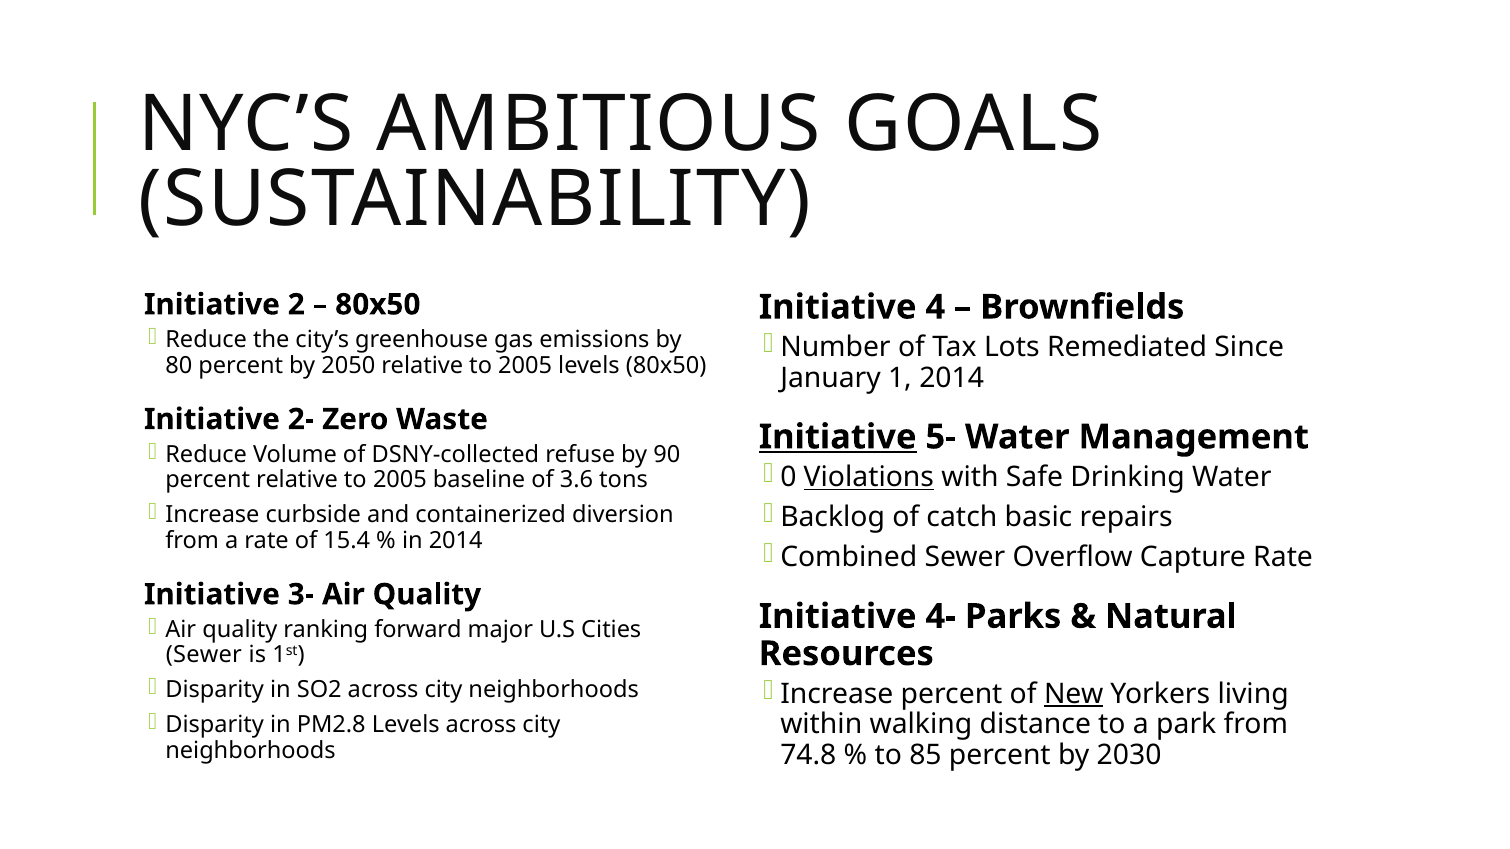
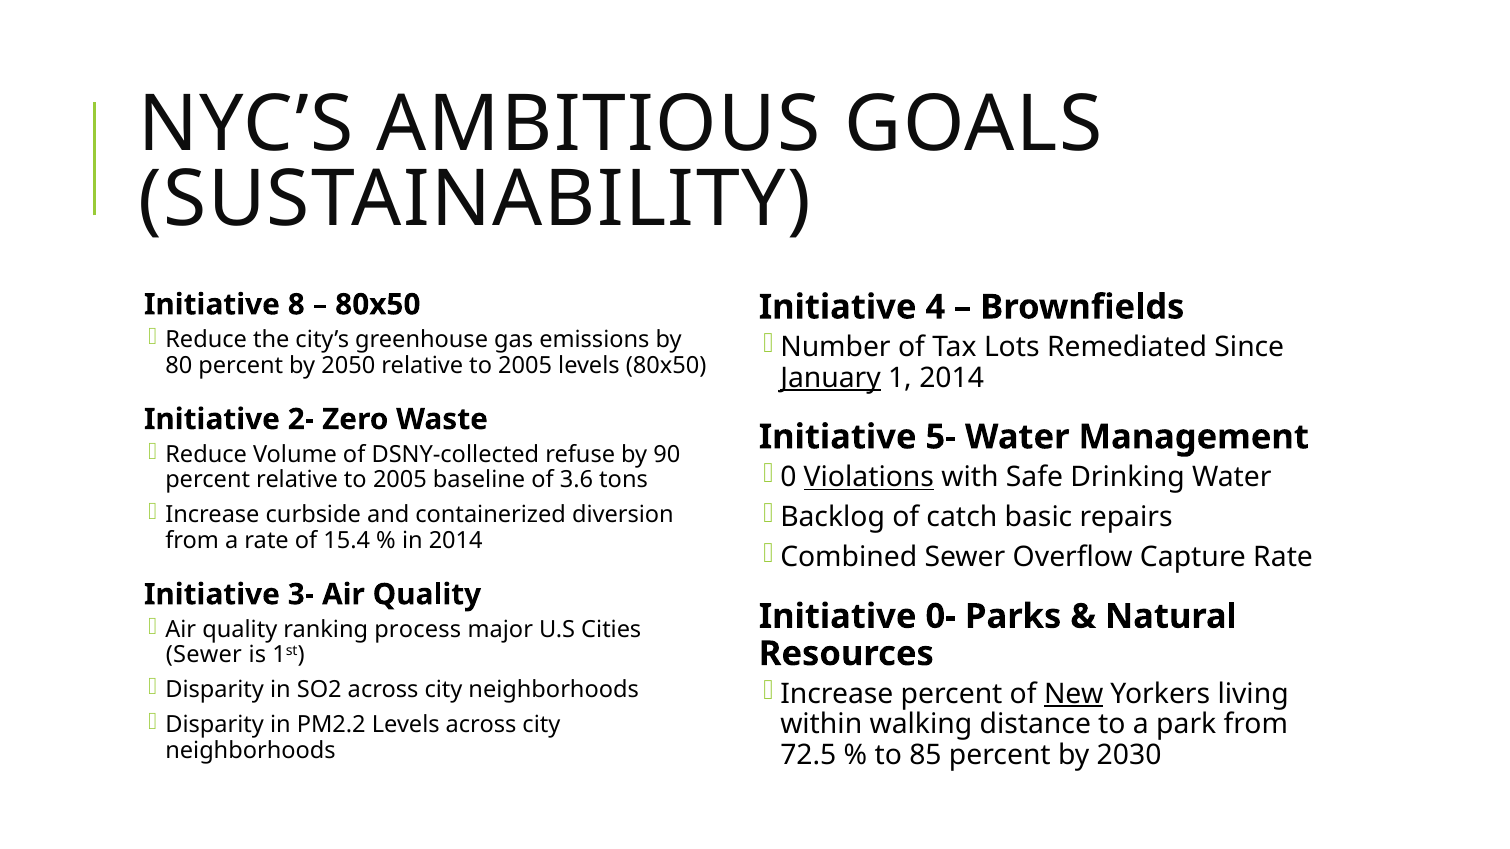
2: 2 -> 8 (296, 305)
January underline: none -> present (831, 378)
Initiative underline: present -> none (838, 437)
4-: 4- -> 0- (941, 617)
forward: forward -> process (418, 630)
PM2.8: PM2.8 -> PM2.2 (331, 725)
74.8: 74.8 -> 72.5 (808, 755)
